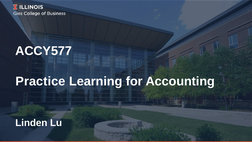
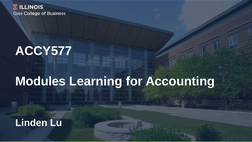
Practice: Practice -> Modules (41, 81)
